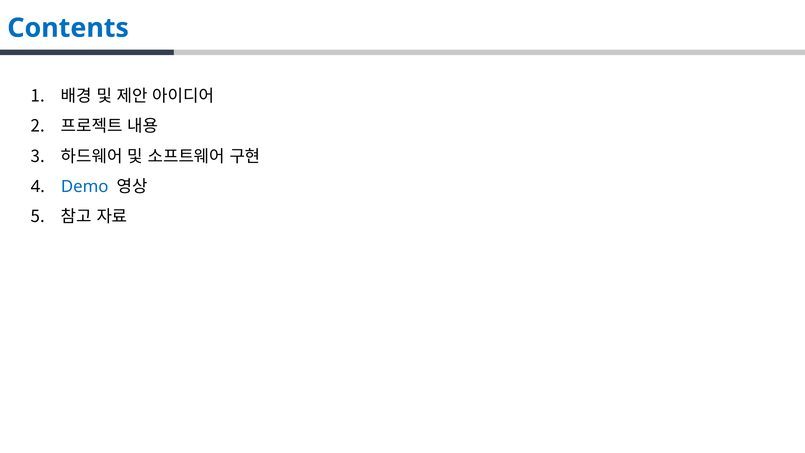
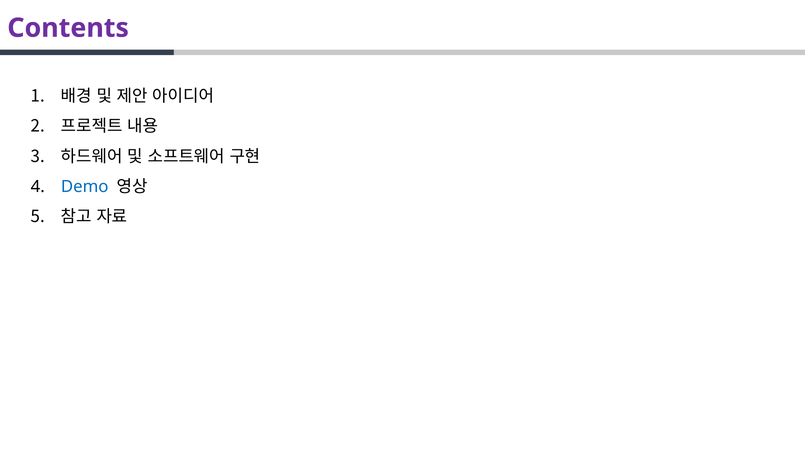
Contents colour: blue -> purple (68, 28)
